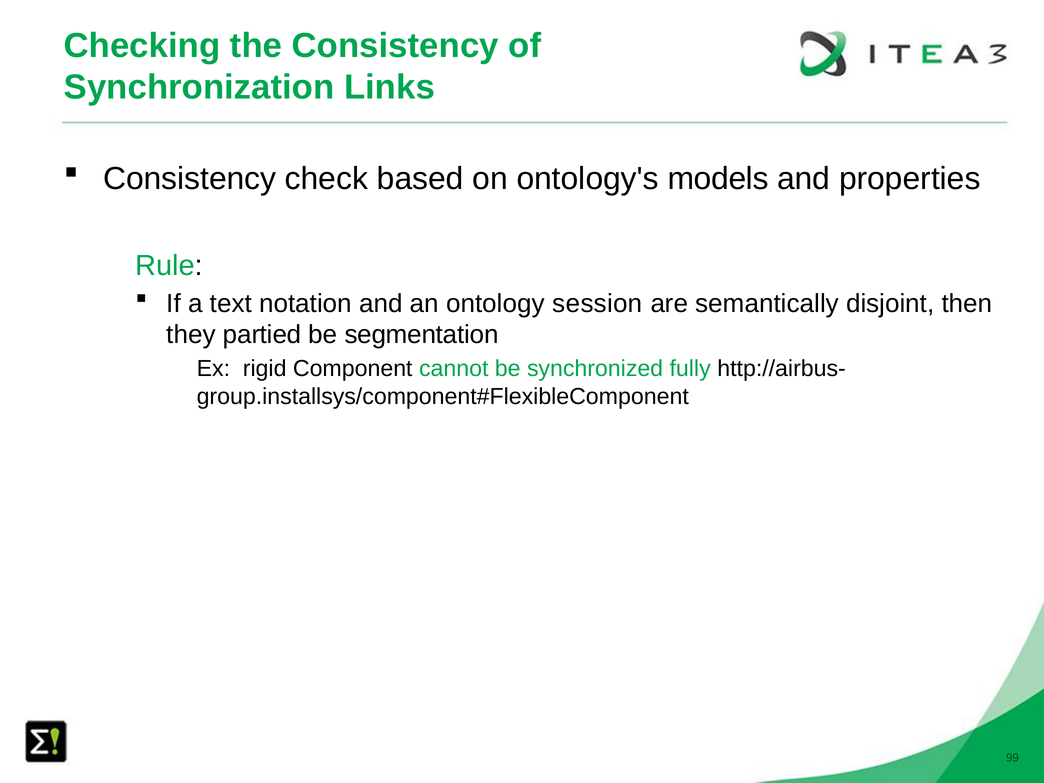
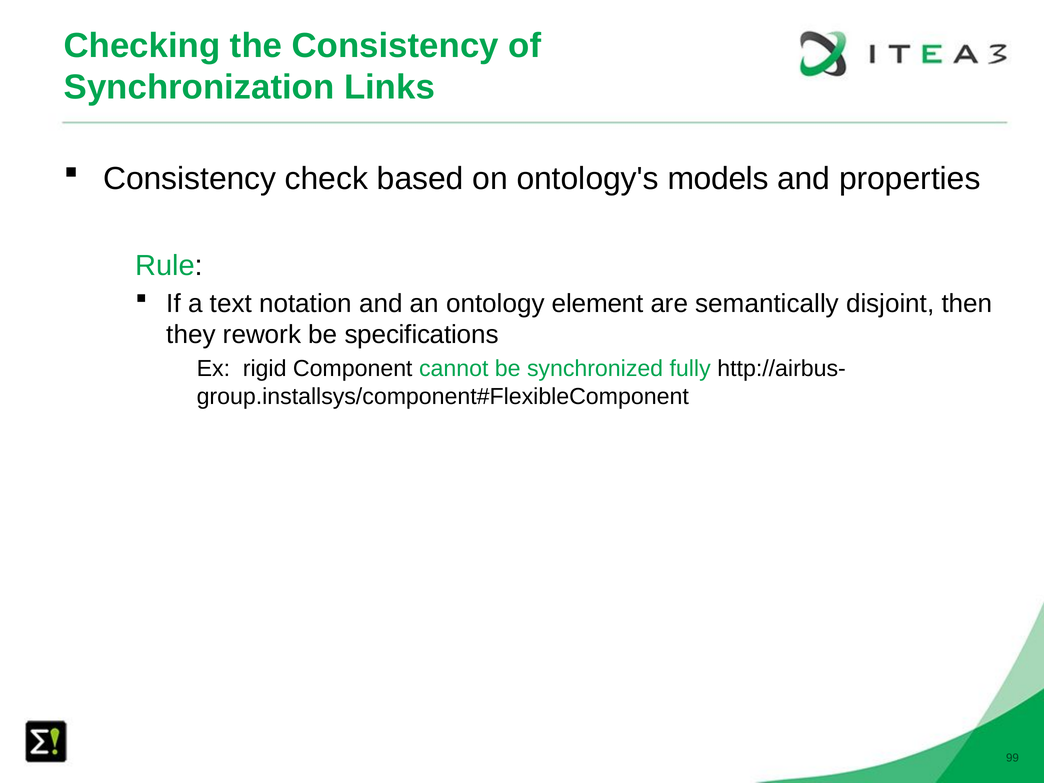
session: session -> element (598, 304)
partied: partied -> rework (262, 335)
segmentation: segmentation -> specifications (422, 335)
